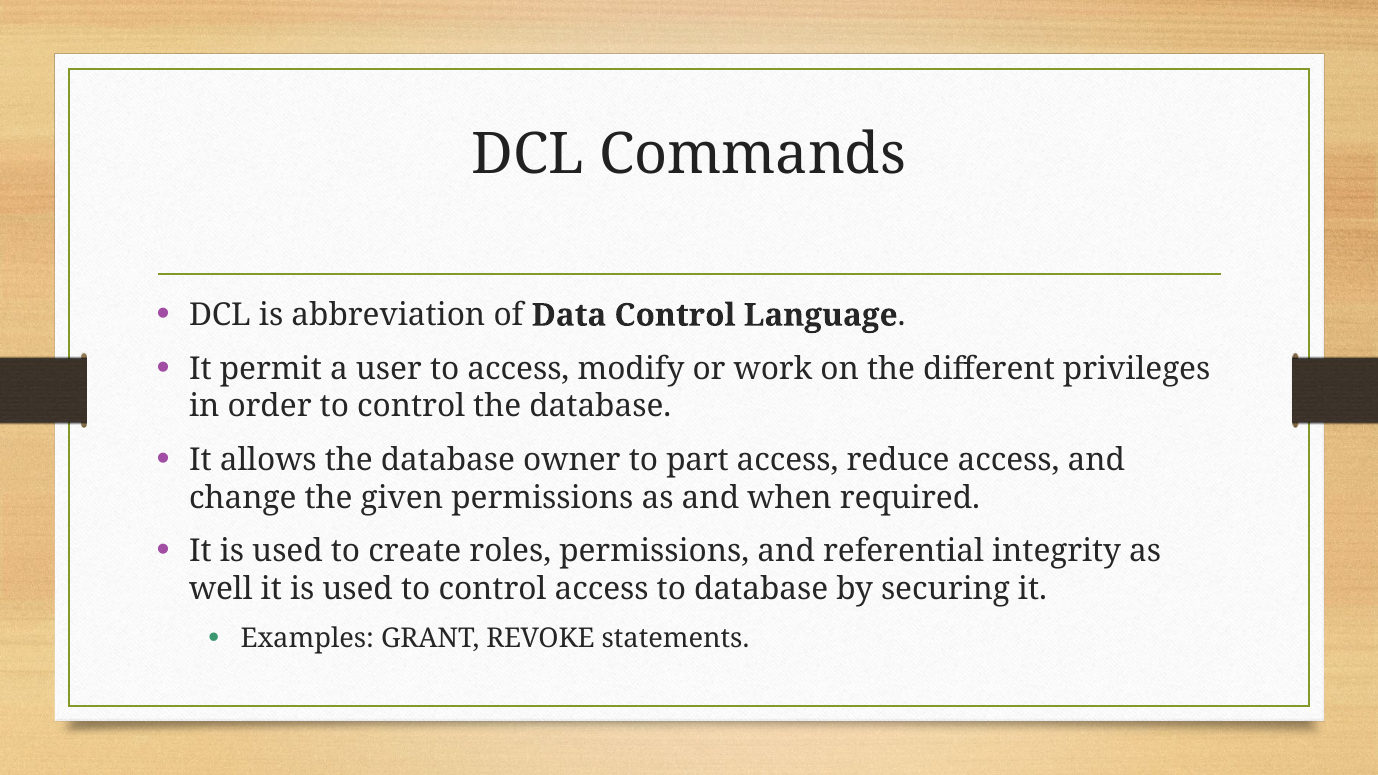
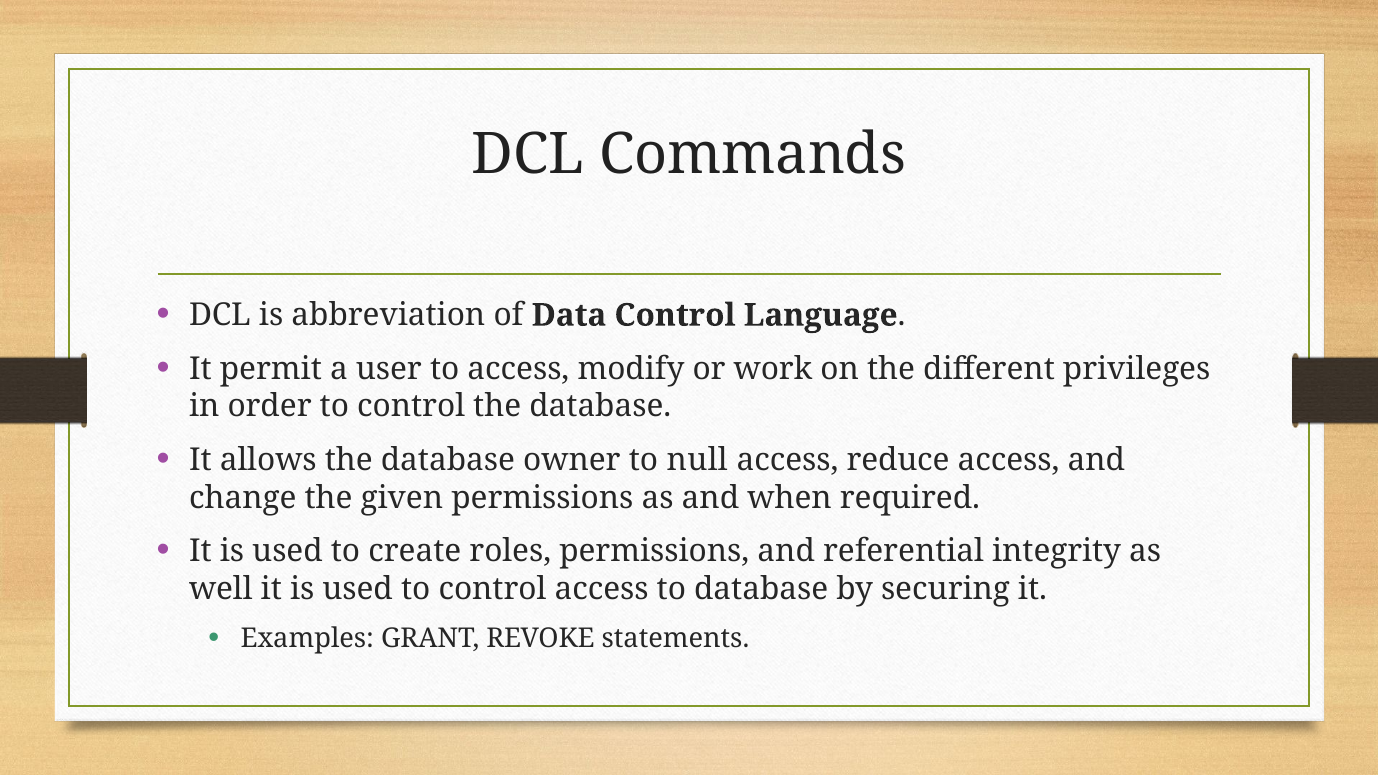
part: part -> null (697, 460)
